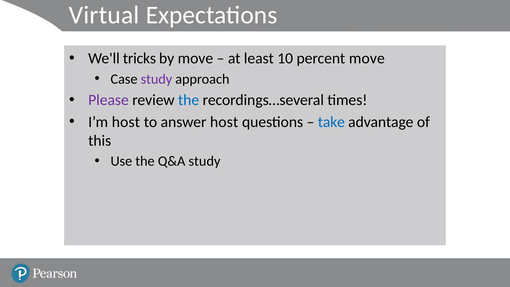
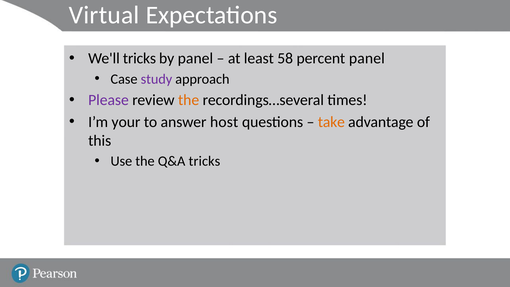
by move: move -> panel (195, 58)
10: 10 -> 58 (285, 58)
percent move: move -> panel (367, 58)
the colour: blue -> orange (189, 100)
I’m host: host -> your (126, 122)
take colour: blue -> orange (331, 122)
Q&A study: study -> tricks (204, 161)
